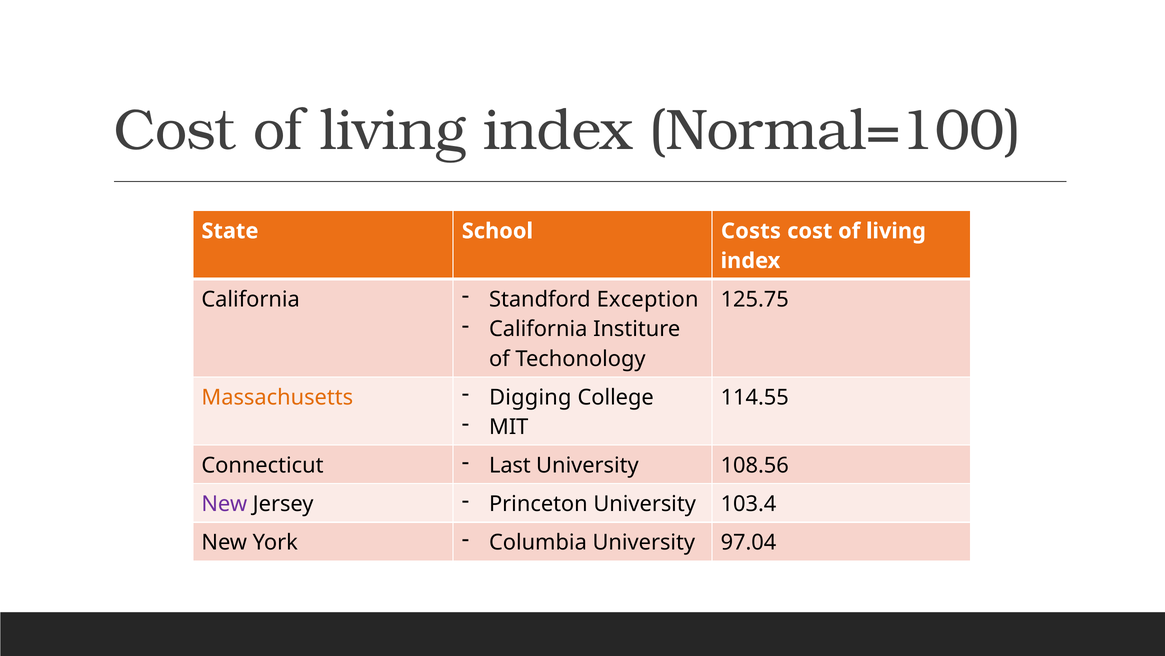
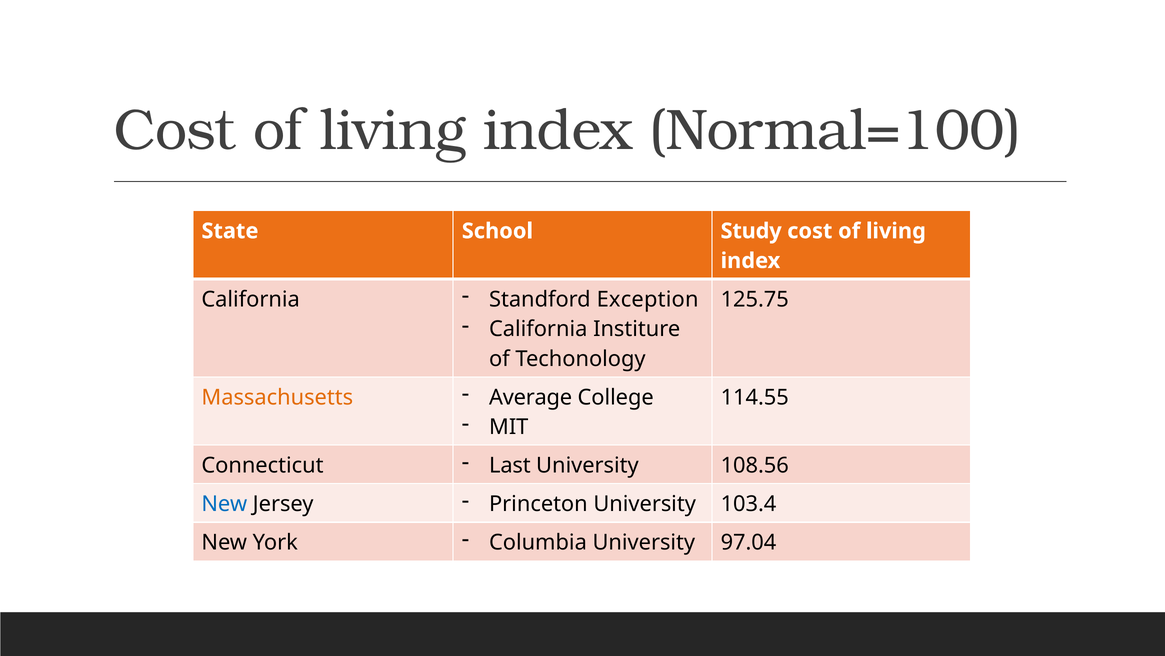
Costs: Costs -> Study (751, 231)
Digging: Digging -> Average (531, 397)
New colour: purple -> blue (224, 504)
